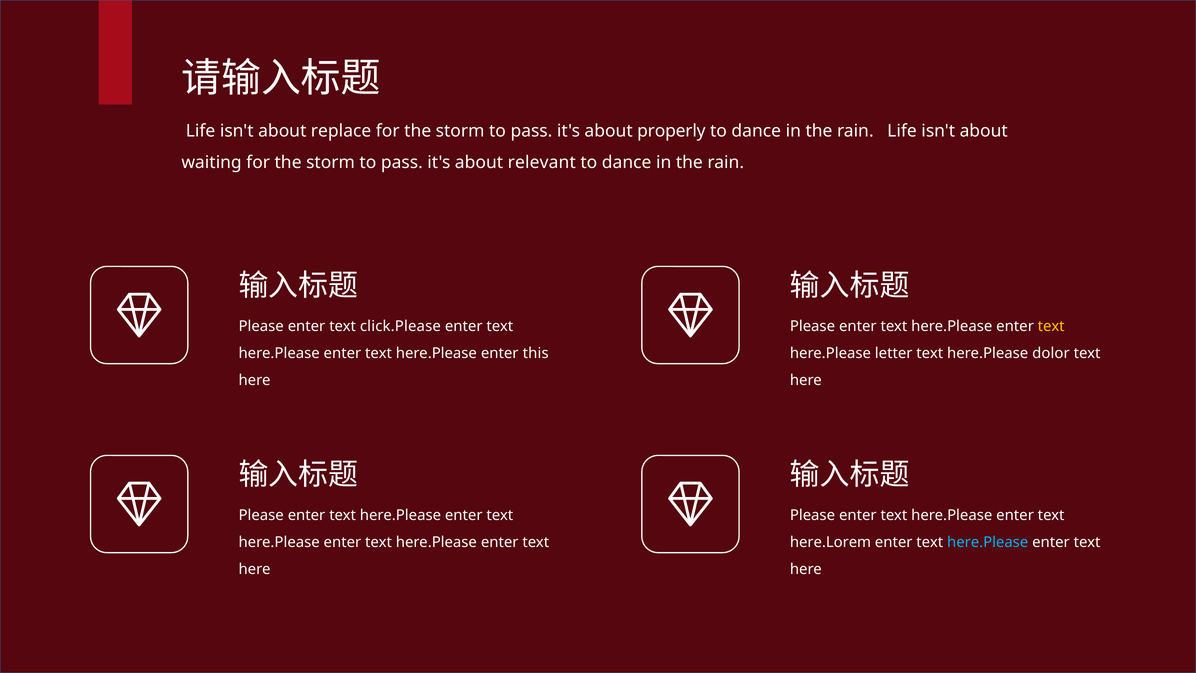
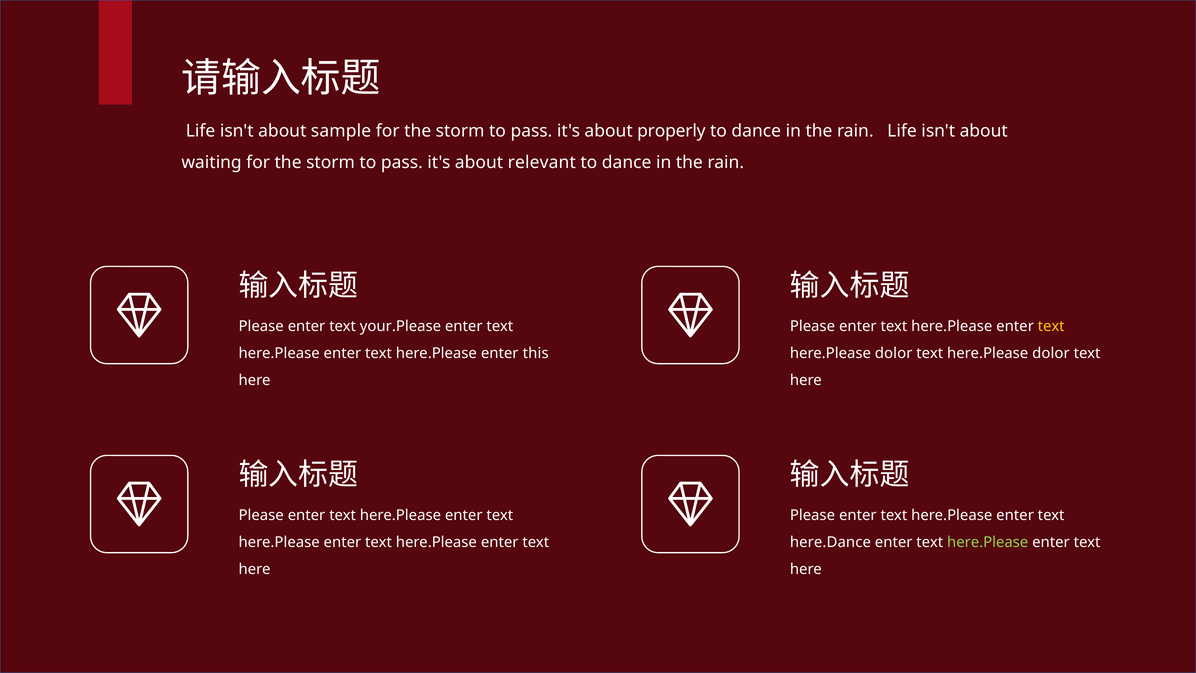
replace: replace -> sample (341, 131)
click.Please: click.Please -> your.Please (400, 326)
letter: letter -> dolor (894, 353)
here.Lorem: here.Lorem -> here.Dance (830, 542)
here.Please colour: light blue -> light green (988, 542)
